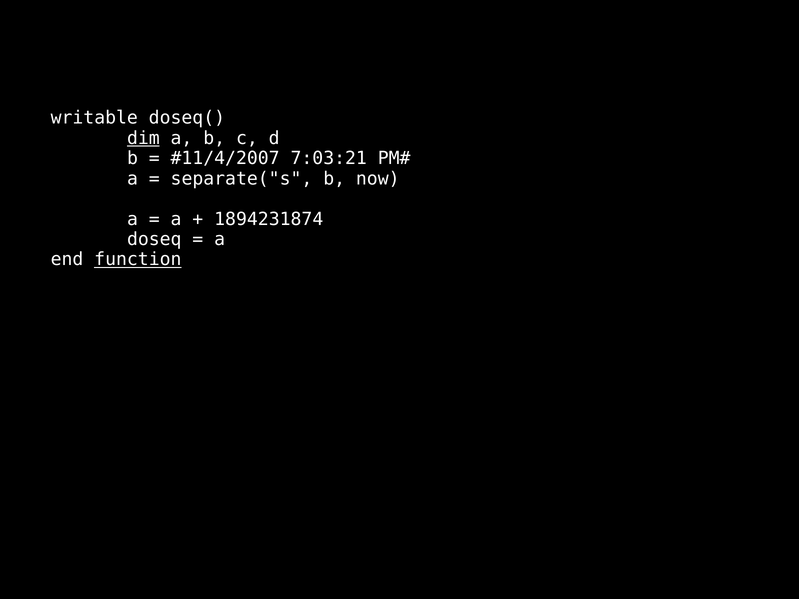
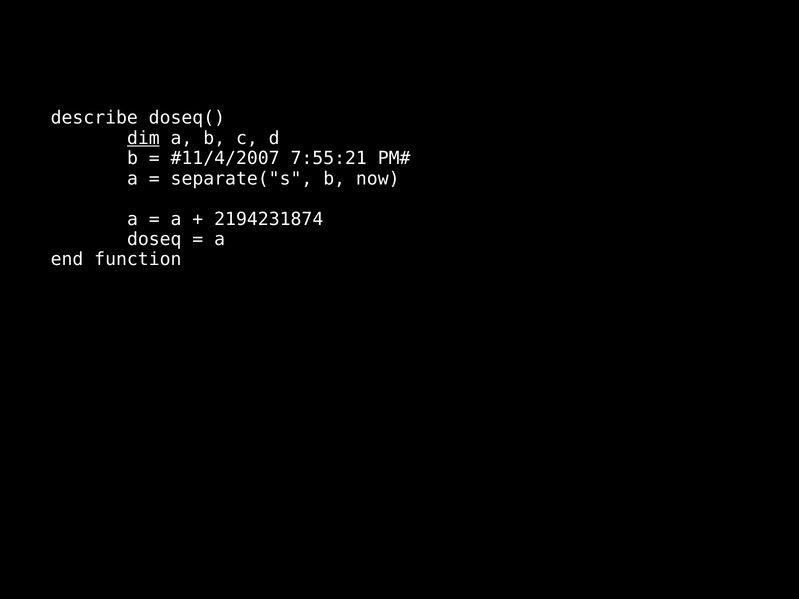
writable: writable -> describe (94, 118)
7:03:21: 7:03:21 -> 7:55:21 (329, 159)
1894231874: 1894231874 -> 2194231874 (269, 219)
function underline: present -> none (138, 260)
